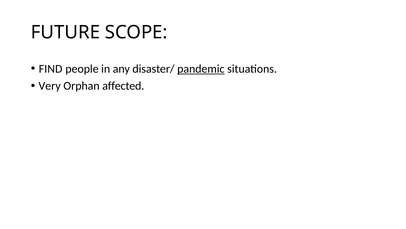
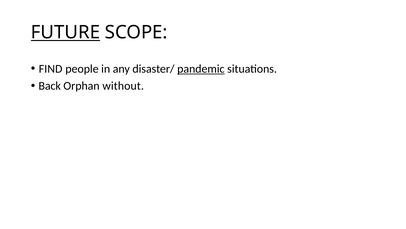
FUTURE underline: none -> present (66, 32)
Very: Very -> Back (50, 86)
affected: affected -> without (123, 86)
